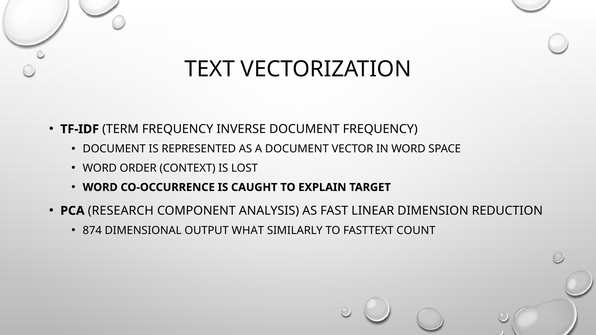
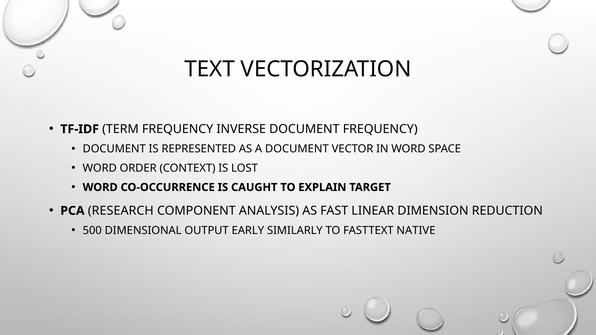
874: 874 -> 500 (92, 231)
WHAT: WHAT -> EARLY (248, 231)
COUNT: COUNT -> NATIVE (416, 231)
